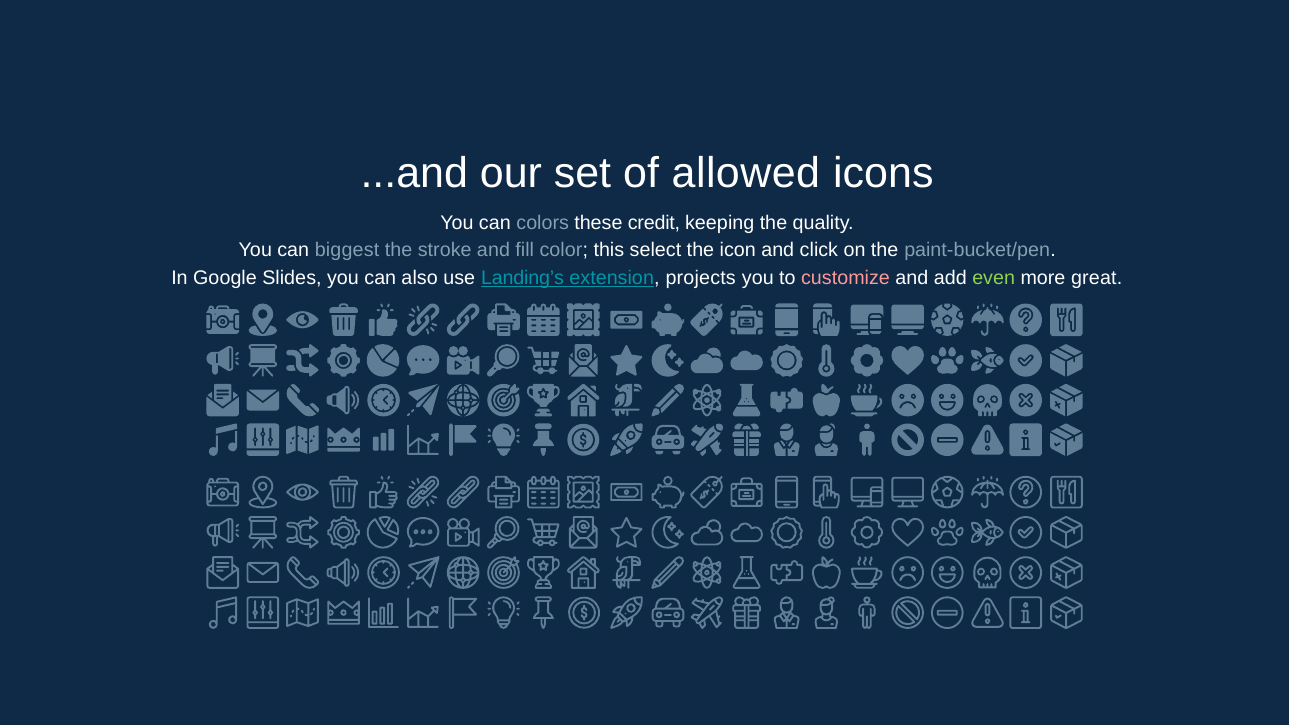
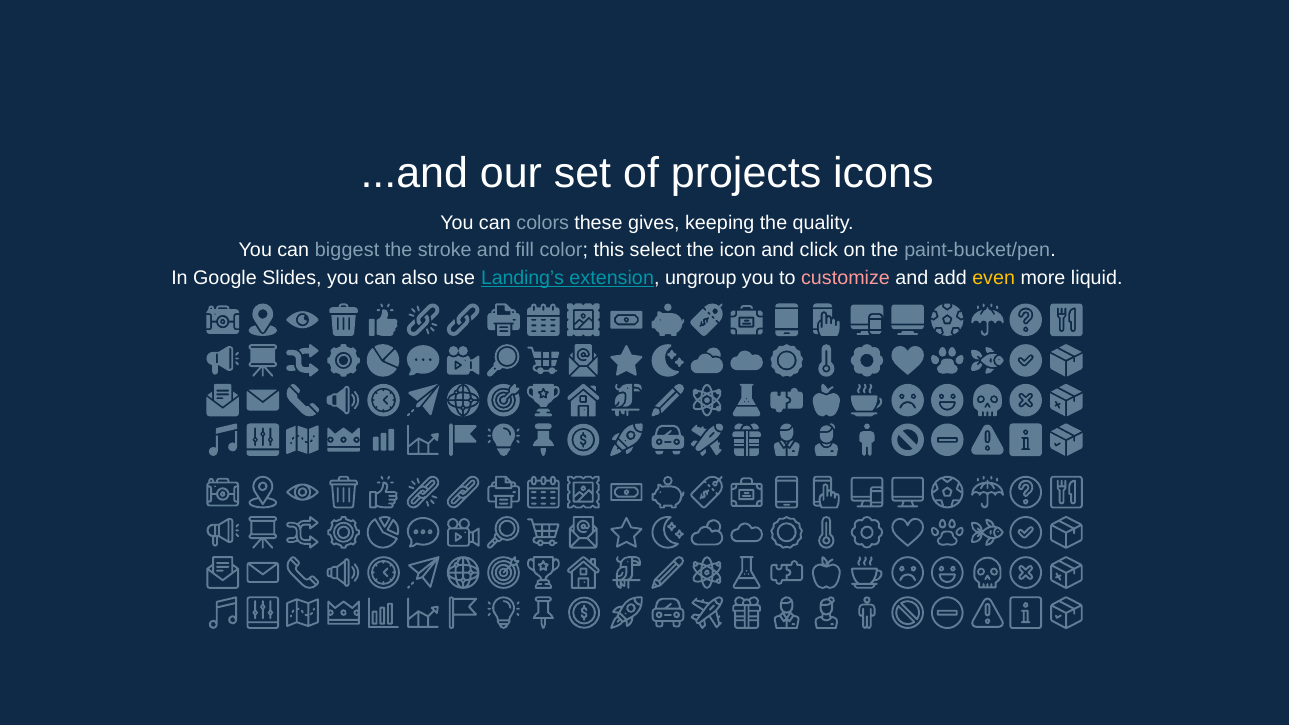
allowed: allowed -> projects (746, 173)
credit: credit -> gives (654, 223)
projects: projects -> ungroup (701, 278)
even colour: light green -> yellow (994, 278)
great: great -> liquid (1097, 278)
